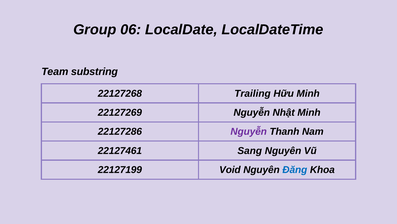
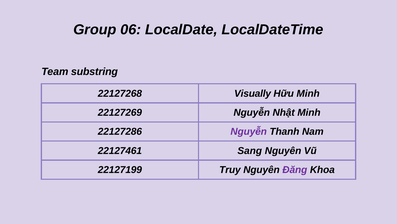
Trailing: Trailing -> Visually (253, 93)
Void: Void -> Truy (230, 169)
Đăng colour: blue -> purple (295, 169)
